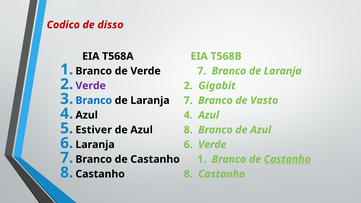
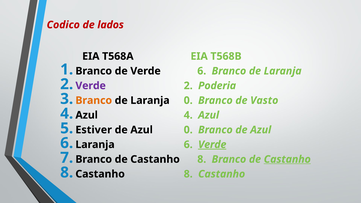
disso: disso -> lados (111, 25)
de Verde 7: 7 -> 6 (202, 71)
Gigabit: Gigabit -> Poderia (217, 86)
Branco colour: blue -> orange (94, 100)
Laranja 7: 7 -> 0 (188, 100)
Azul 8: 8 -> 0 (188, 130)
Verde underline: none -> present (212, 145)
1: 1 -> 8 (202, 159)
